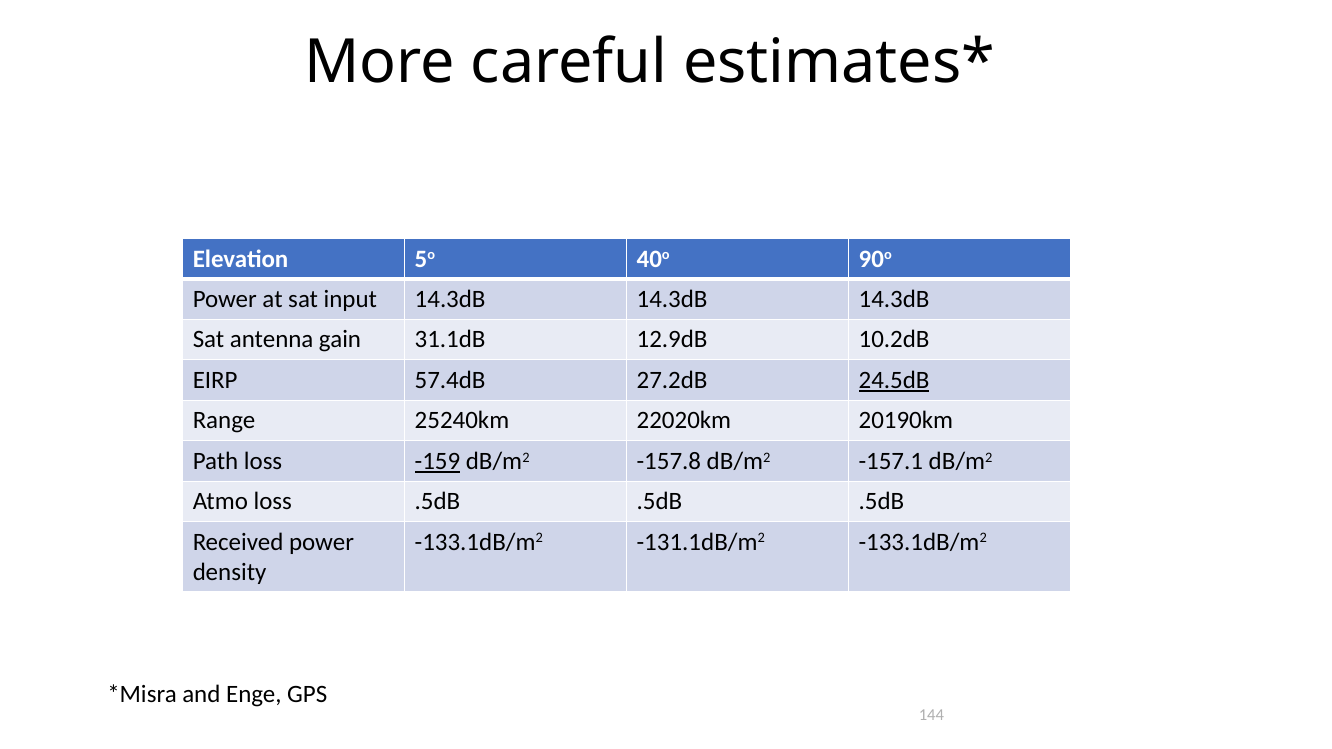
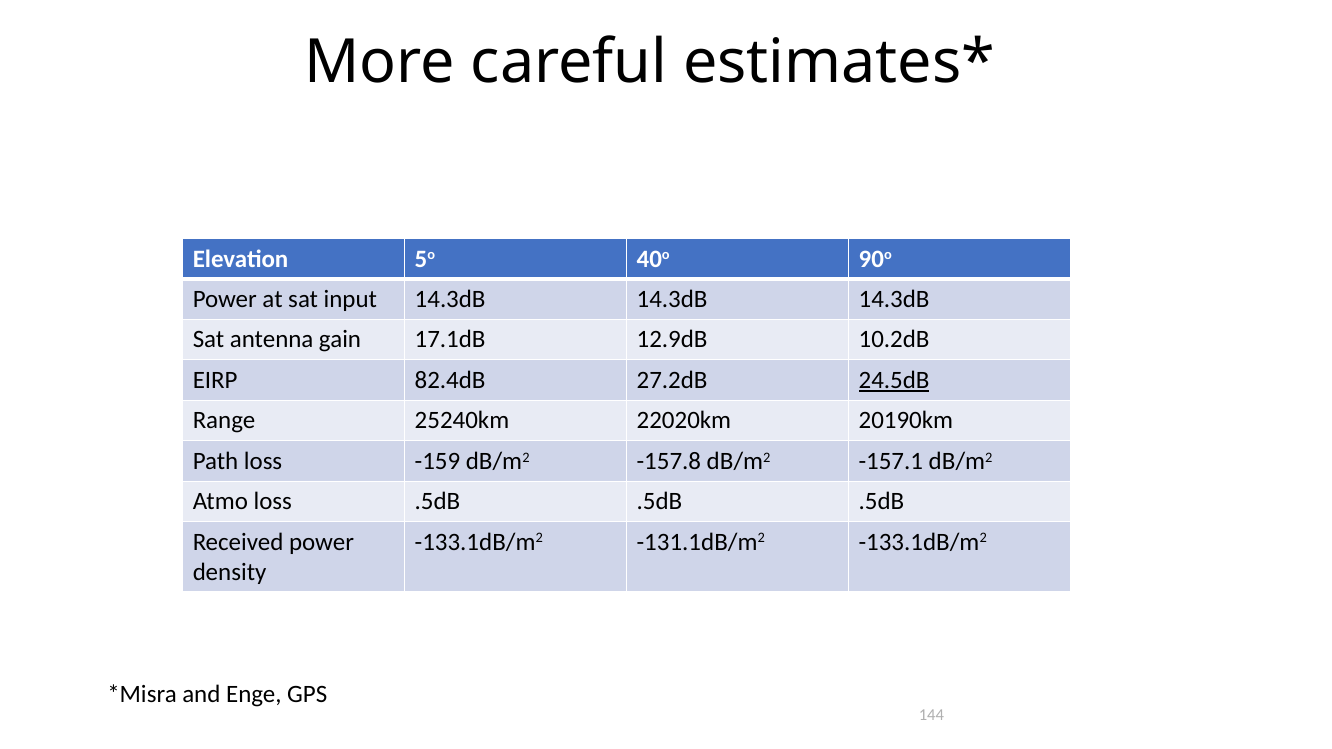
31.1dB: 31.1dB -> 17.1dB (450, 340)
57.4dB: 57.4dB -> 82.4dB (450, 380)
-159 underline: present -> none (437, 461)
